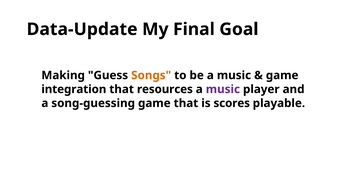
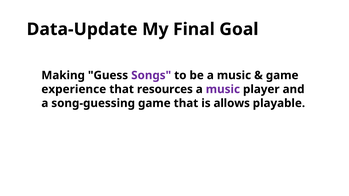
Songs colour: orange -> purple (151, 75)
integration: integration -> experience (74, 89)
scores: scores -> allows (232, 103)
